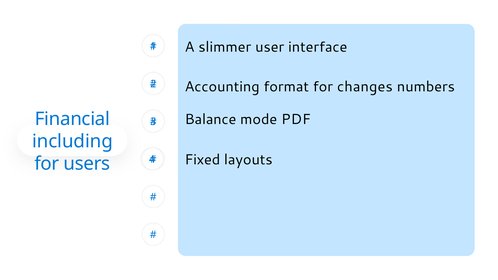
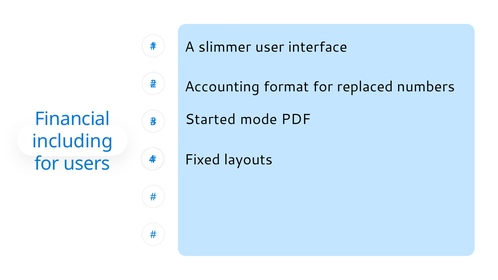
changes: changes -> replaced (365, 87)
Balance: Balance -> Started (210, 120)
